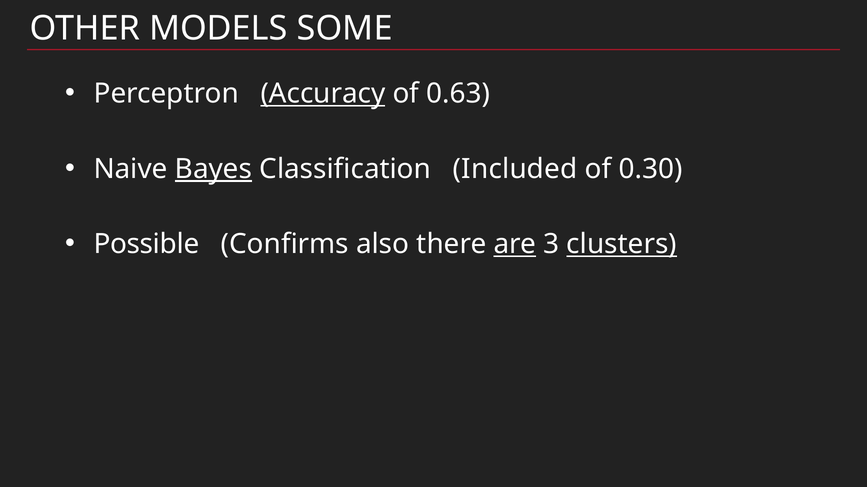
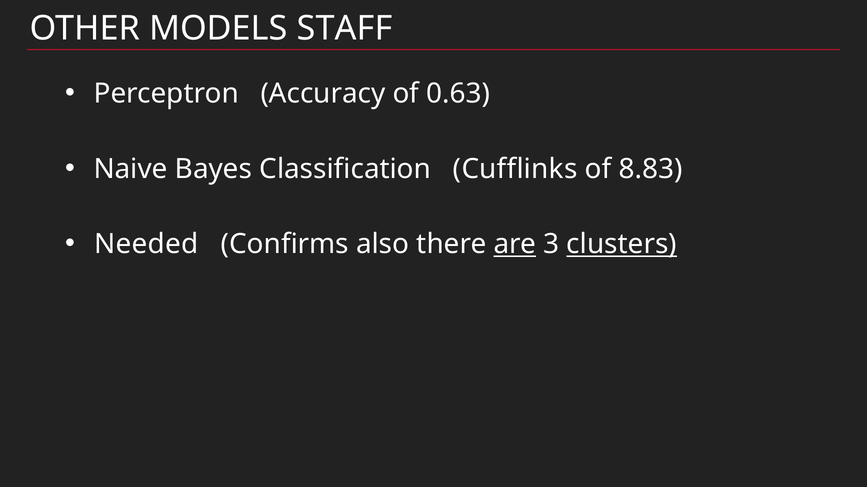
SOME: SOME -> STAFF (345, 29)
Accuracy underline: present -> none (323, 94)
Bayes underline: present -> none (214, 169)
Included: Included -> Cufflinks (515, 169)
0.30: 0.30 -> 8.83 (651, 169)
Possible: Possible -> Needed (146, 245)
